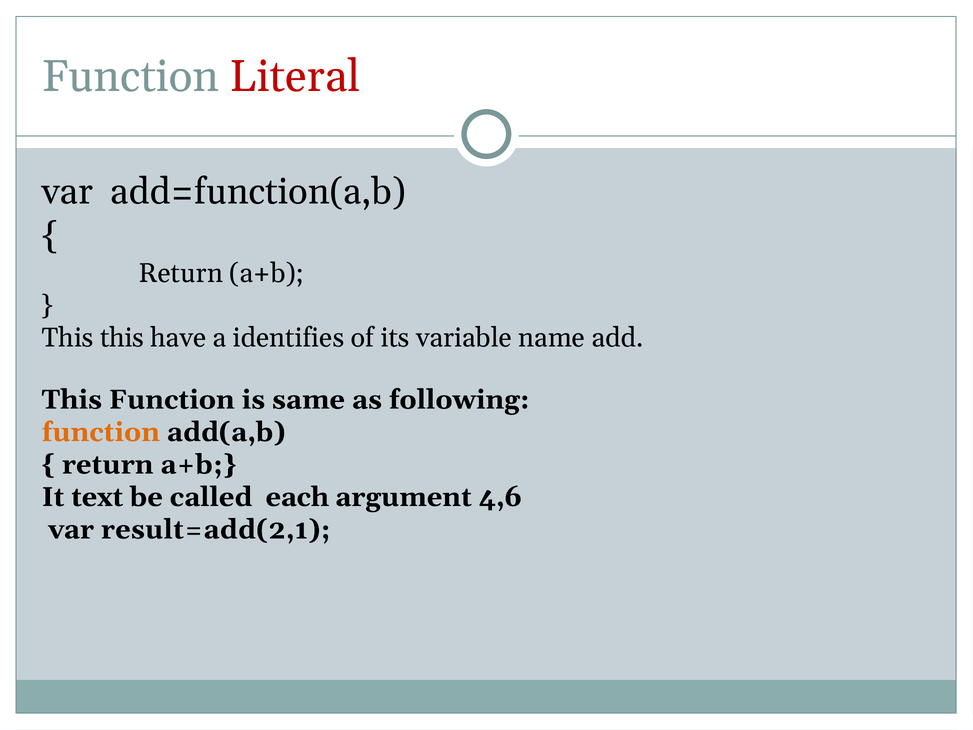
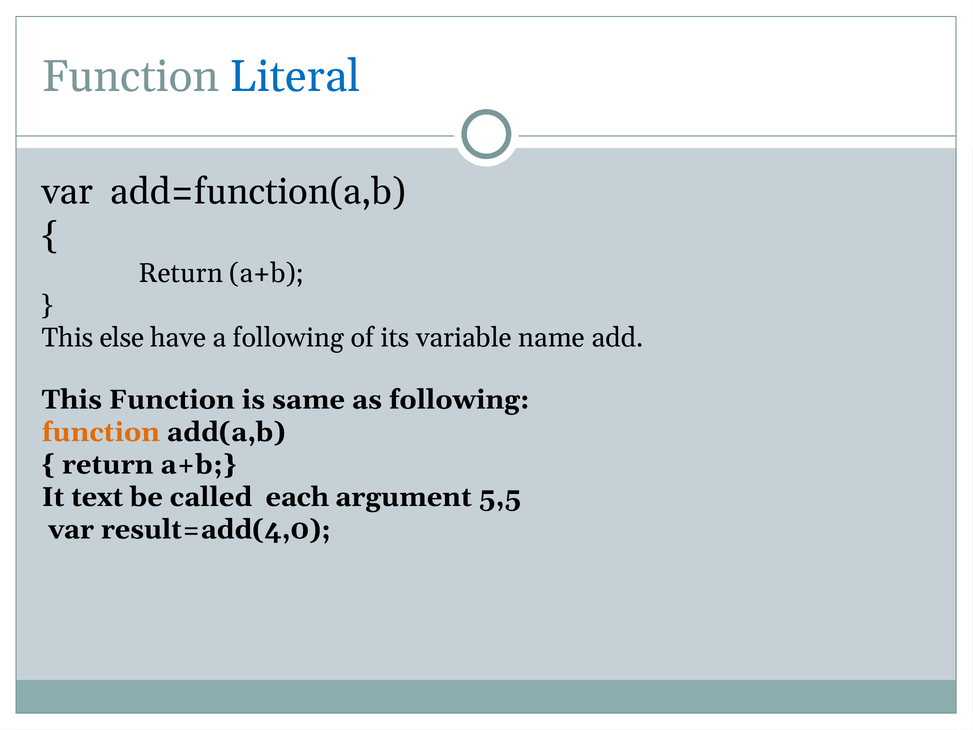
Literal colour: red -> blue (295, 76)
This this: this -> else (122, 338)
a identifies: identifies -> following (288, 338)
4,6: 4,6 -> 5,5 (500, 497)
result=add(2,1: result=add(2,1 -> result=add(4,0 (216, 529)
